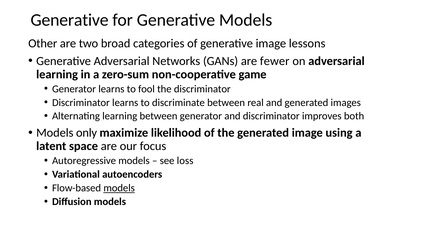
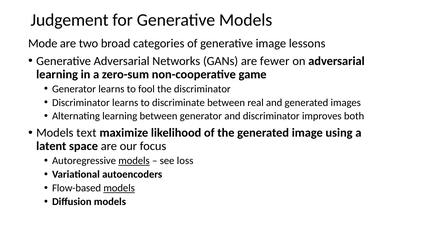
Generative: Generative -> Judgement (70, 20)
Other: Other -> Mode (43, 43)
only: only -> text (86, 133)
models underline: none -> present (134, 161)
